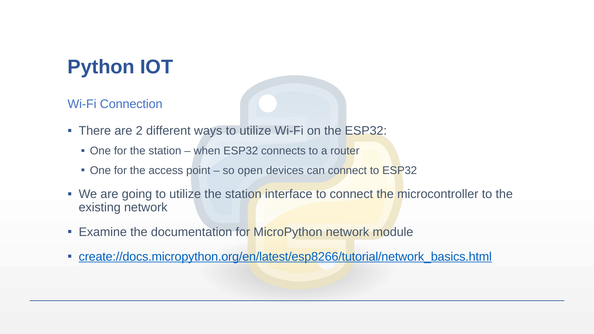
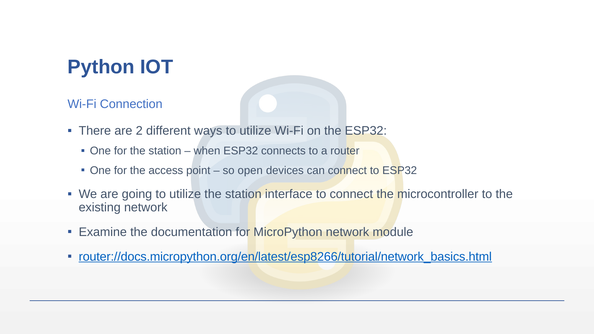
create://docs.micropython.org/en/latest/esp8266/tutorial/network_basics.html: create://docs.micropython.org/en/latest/esp8266/tutorial/network_basics.html -> router://docs.micropython.org/en/latest/esp8266/tutorial/network_basics.html (285, 257)
